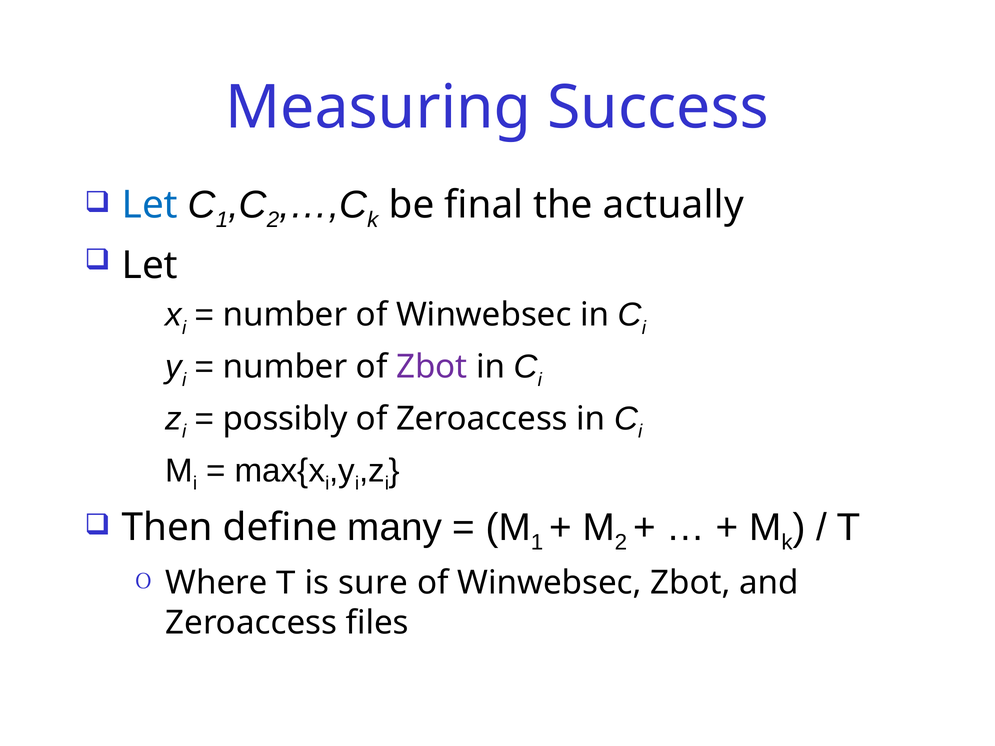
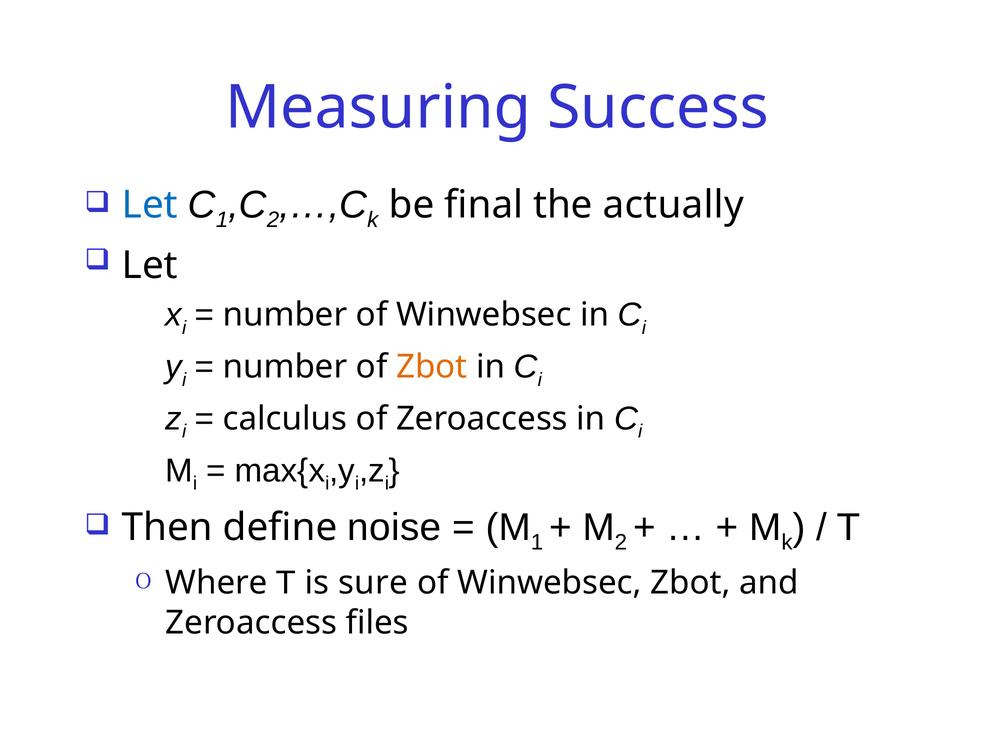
Zbot colour: purple -> orange (432, 367)
possibly: possibly -> calculus (285, 419)
many: many -> noise (394, 527)
